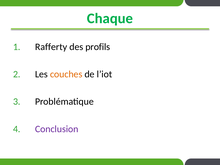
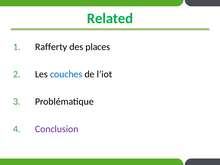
Chaque: Chaque -> Related (110, 18)
profils: profils -> places (98, 47)
couches colour: orange -> blue (66, 74)
